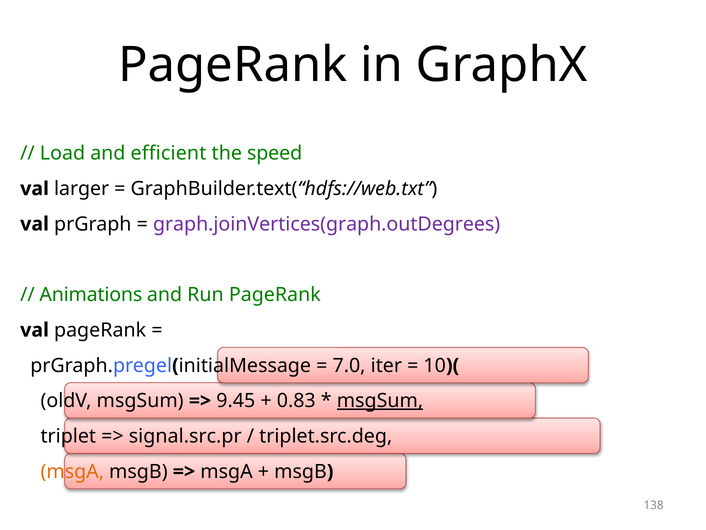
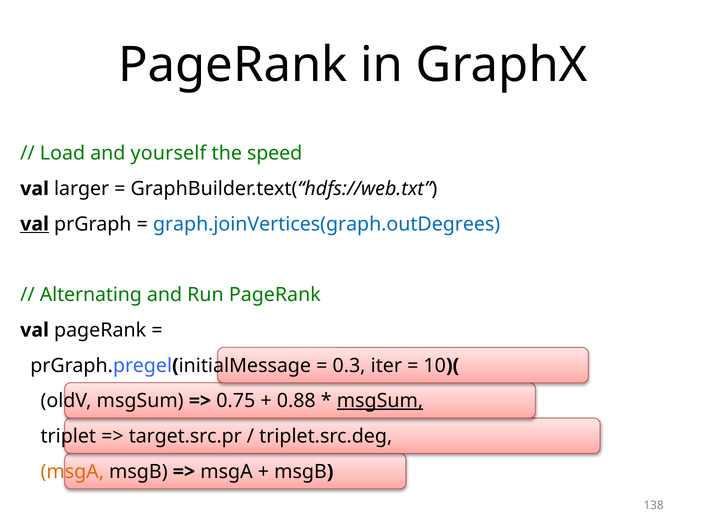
efficient: efficient -> yourself (168, 153)
val underline: none -> present (35, 224)
graph.joinVertices(graph.outDegrees colour: purple -> blue (327, 224)
Animations: Animations -> Alternating (91, 295)
7.0: 7.0 -> 0.3 (349, 365)
9.45: 9.45 -> 0.75 (236, 401)
0.83: 0.83 -> 0.88 (296, 401)
signal.src.pr: signal.src.pr -> target.src.pr (185, 436)
